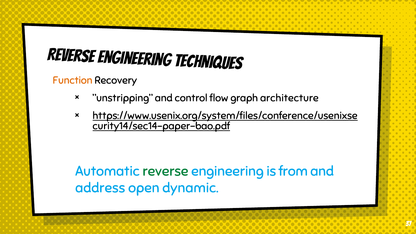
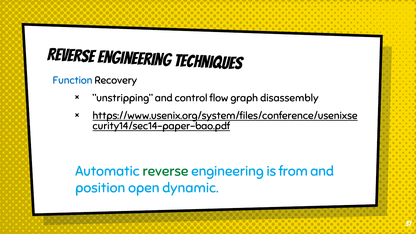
Function colour: orange -> blue (73, 80)
architecture: architecture -> disassembly (289, 98)
address: address -> position (100, 188)
